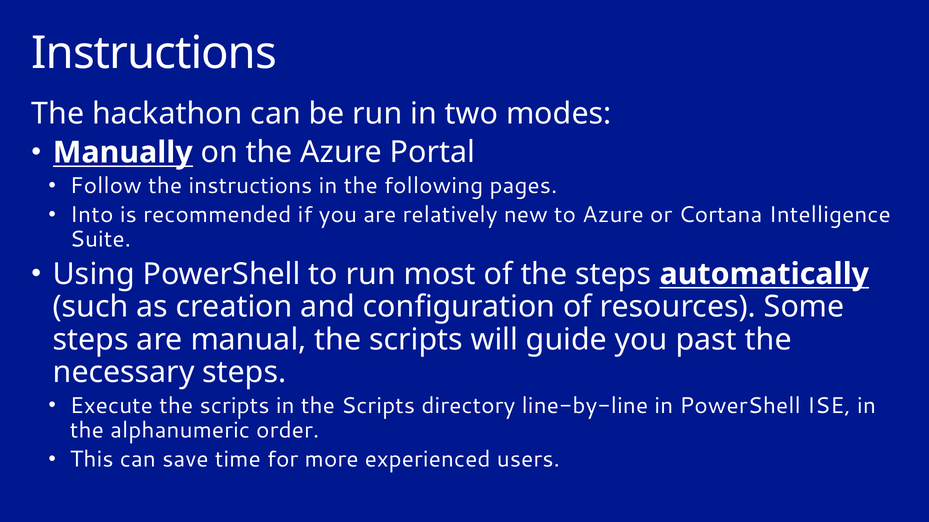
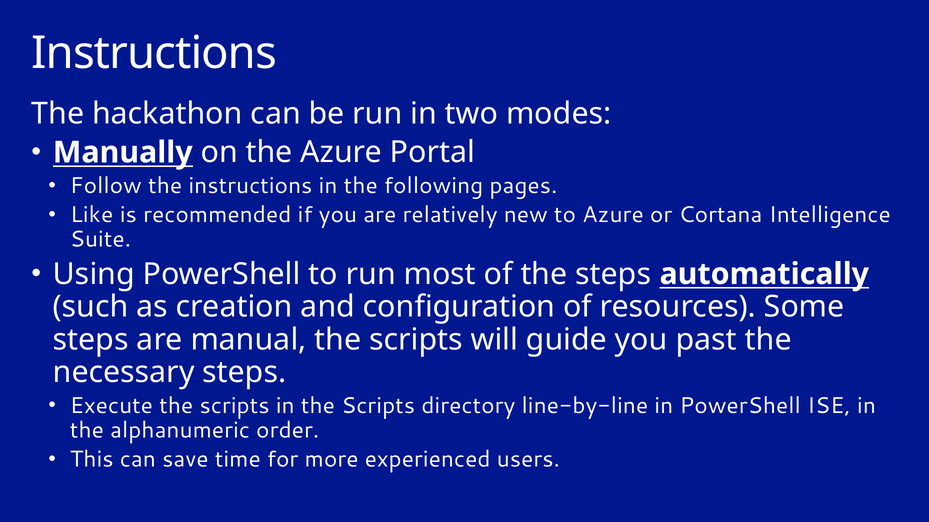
Into: Into -> Like (92, 215)
